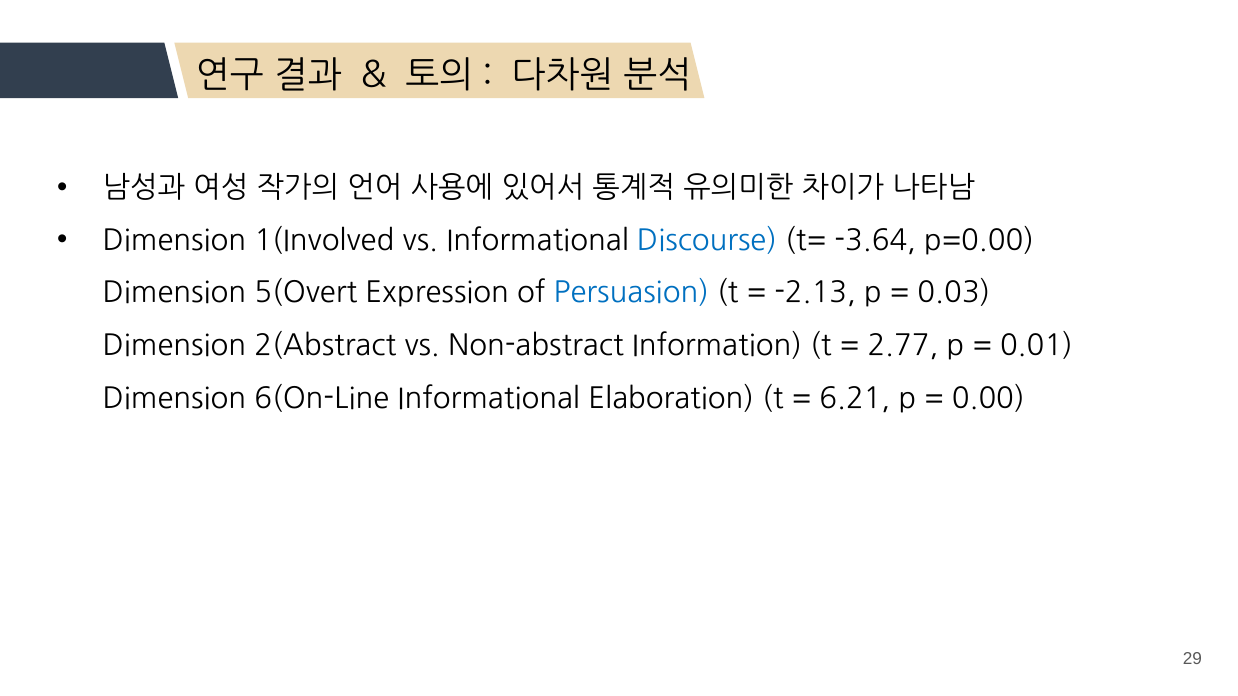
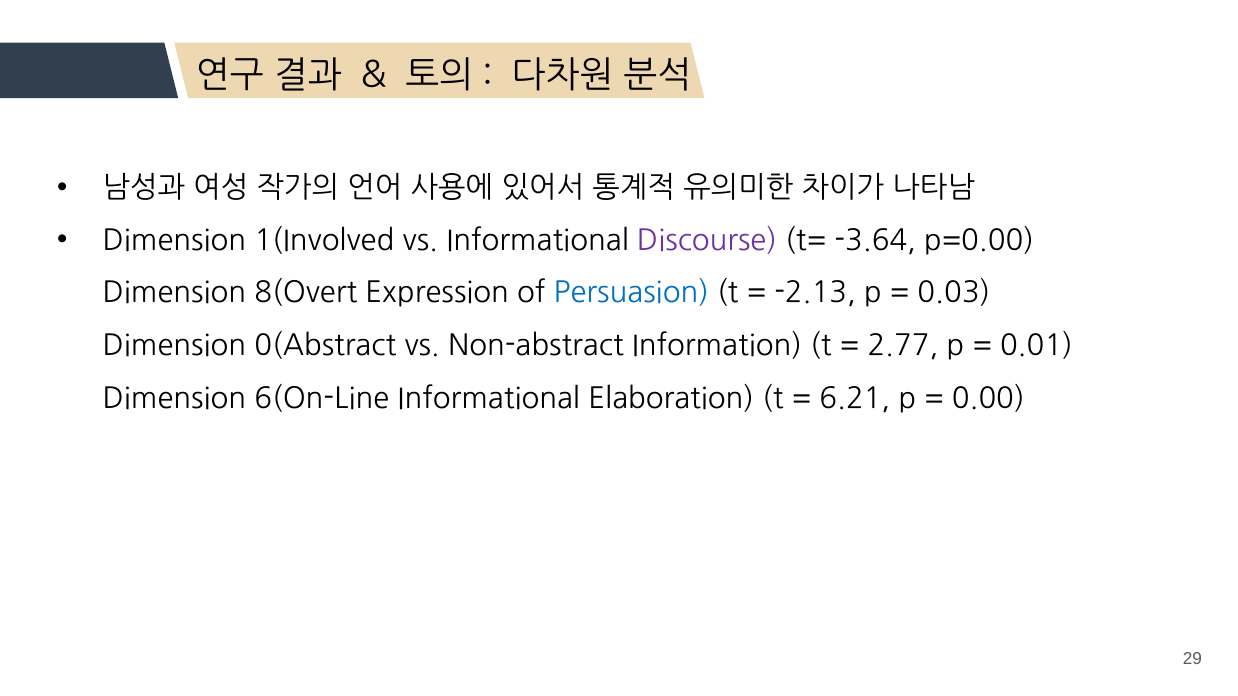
Discourse colour: blue -> purple (707, 241)
5(Overt: 5(Overt -> 8(Overt (306, 293)
2(Abstract: 2(Abstract -> 0(Abstract (325, 346)
